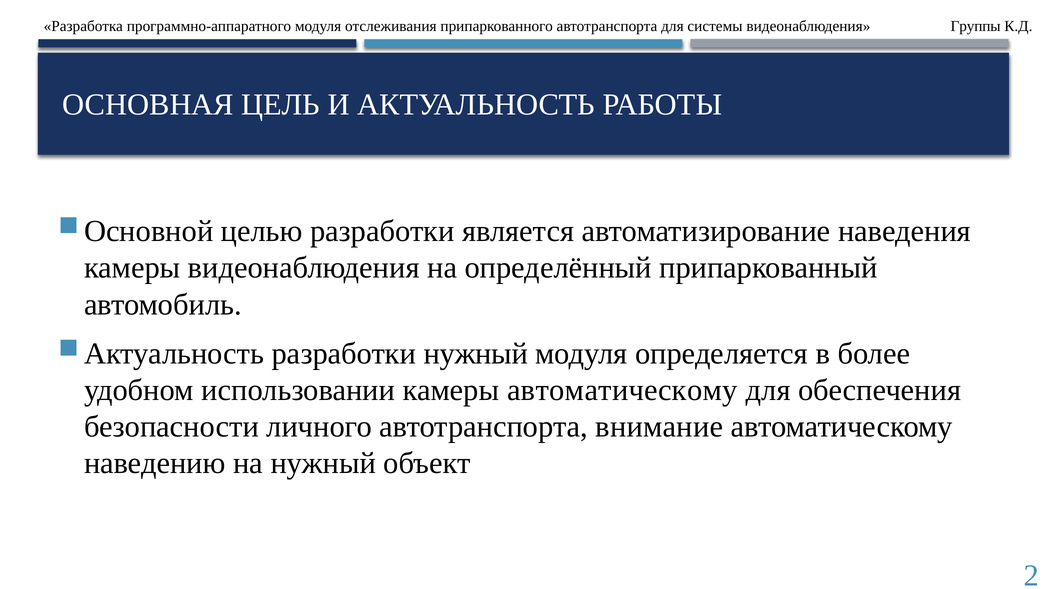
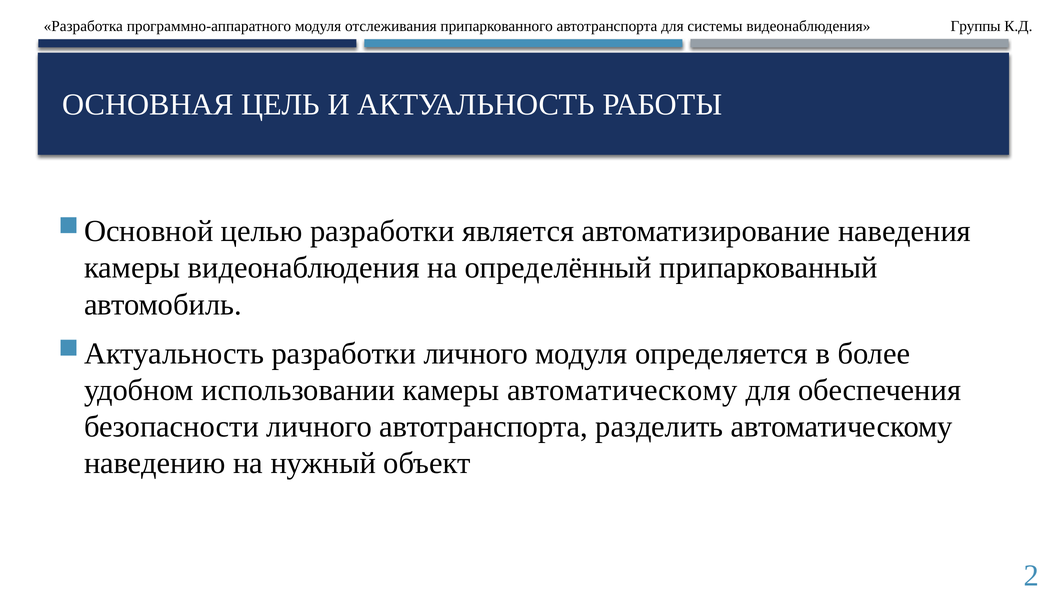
разработки нужный: нужный -> личного (476, 354)
внимание: внимание -> разделить (659, 427)
